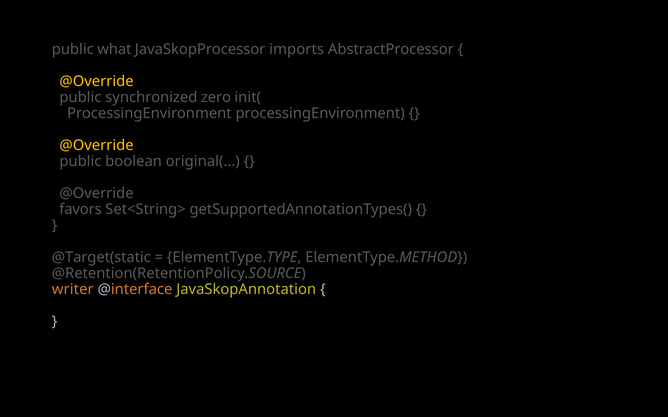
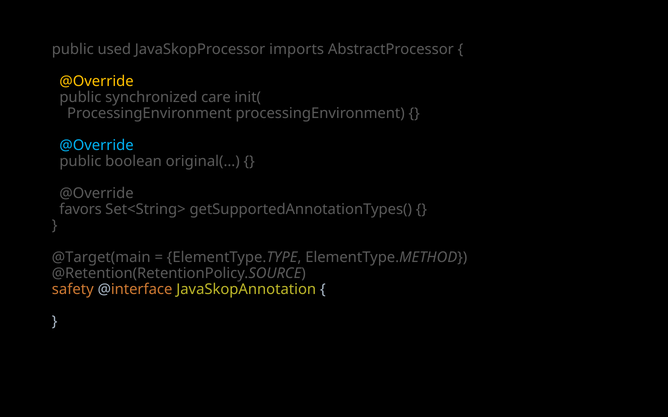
what: what -> used (114, 49)
zero: zero -> care (216, 97)
@Override colour: yellow -> light blue (97, 146)
@Target(static: @Target(static -> @Target(main (101, 258)
writer: writer -> safety (73, 290)
